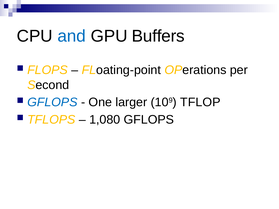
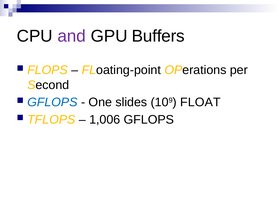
and colour: blue -> purple (72, 36)
larger: larger -> slides (131, 102)
TFLOP: TFLOP -> FLOAT (200, 102)
1,080: 1,080 -> 1,006 (105, 120)
